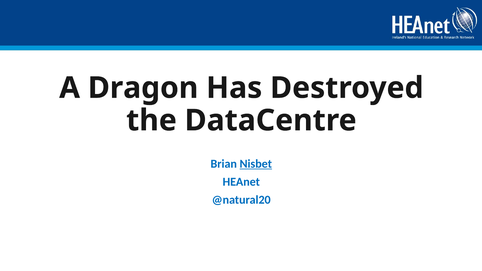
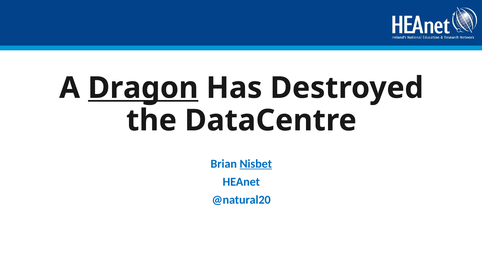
Dragon underline: none -> present (143, 88)
